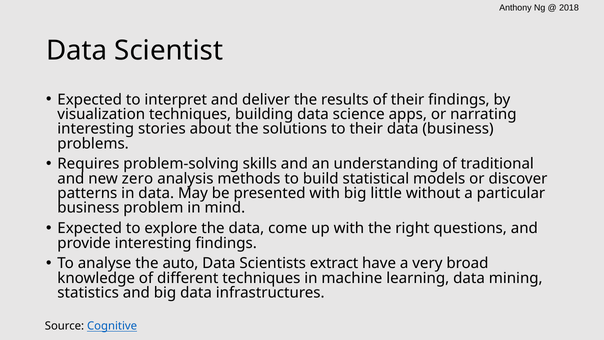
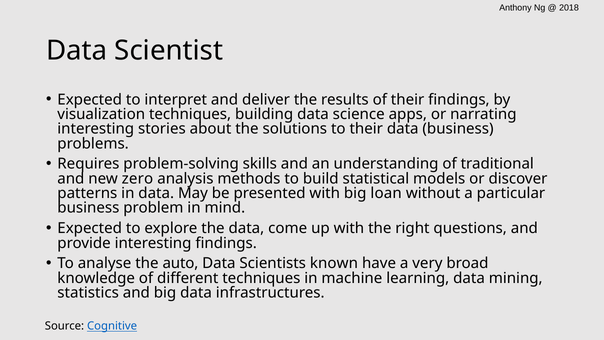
little: little -> loan (386, 193)
extract: extract -> known (334, 263)
